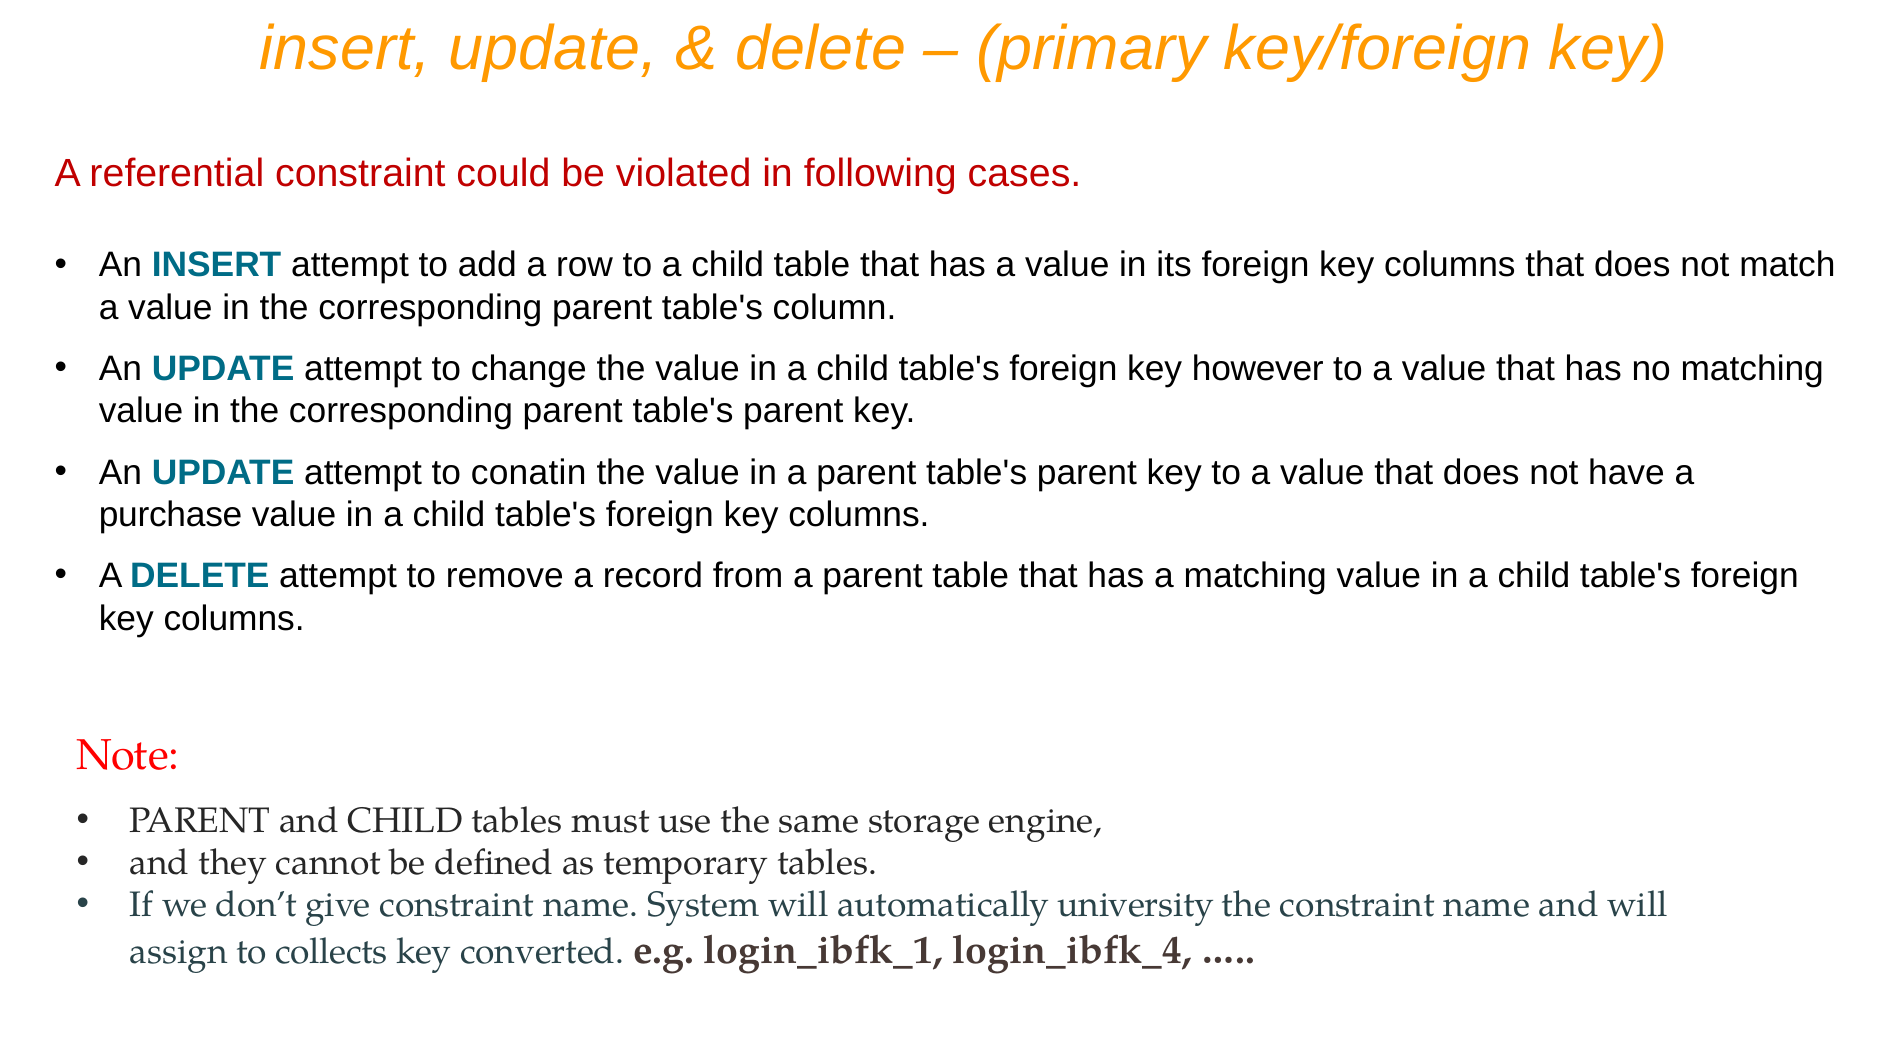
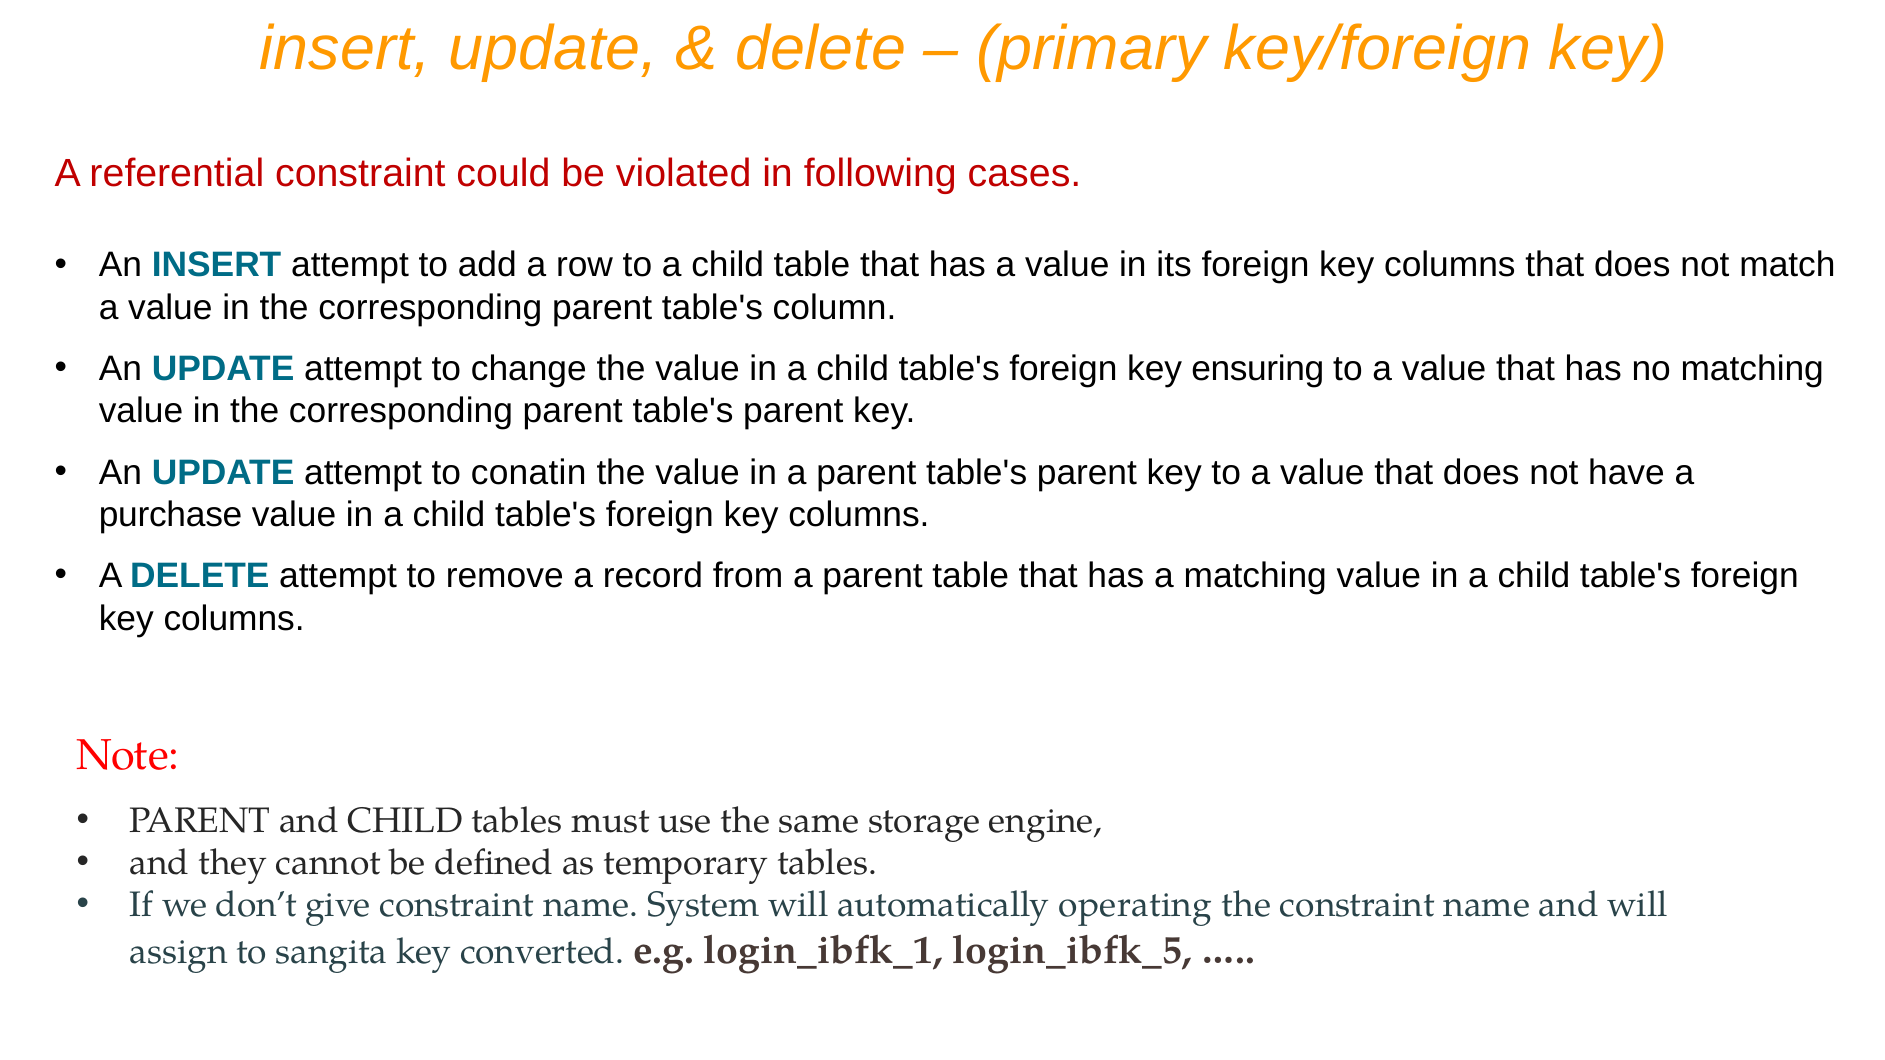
however: however -> ensuring (1258, 369)
university: university -> operating (1135, 905)
collects: collects -> sangita (332, 952)
login_ibfk_4: login_ibfk_4 -> login_ibfk_5 (1072, 950)
